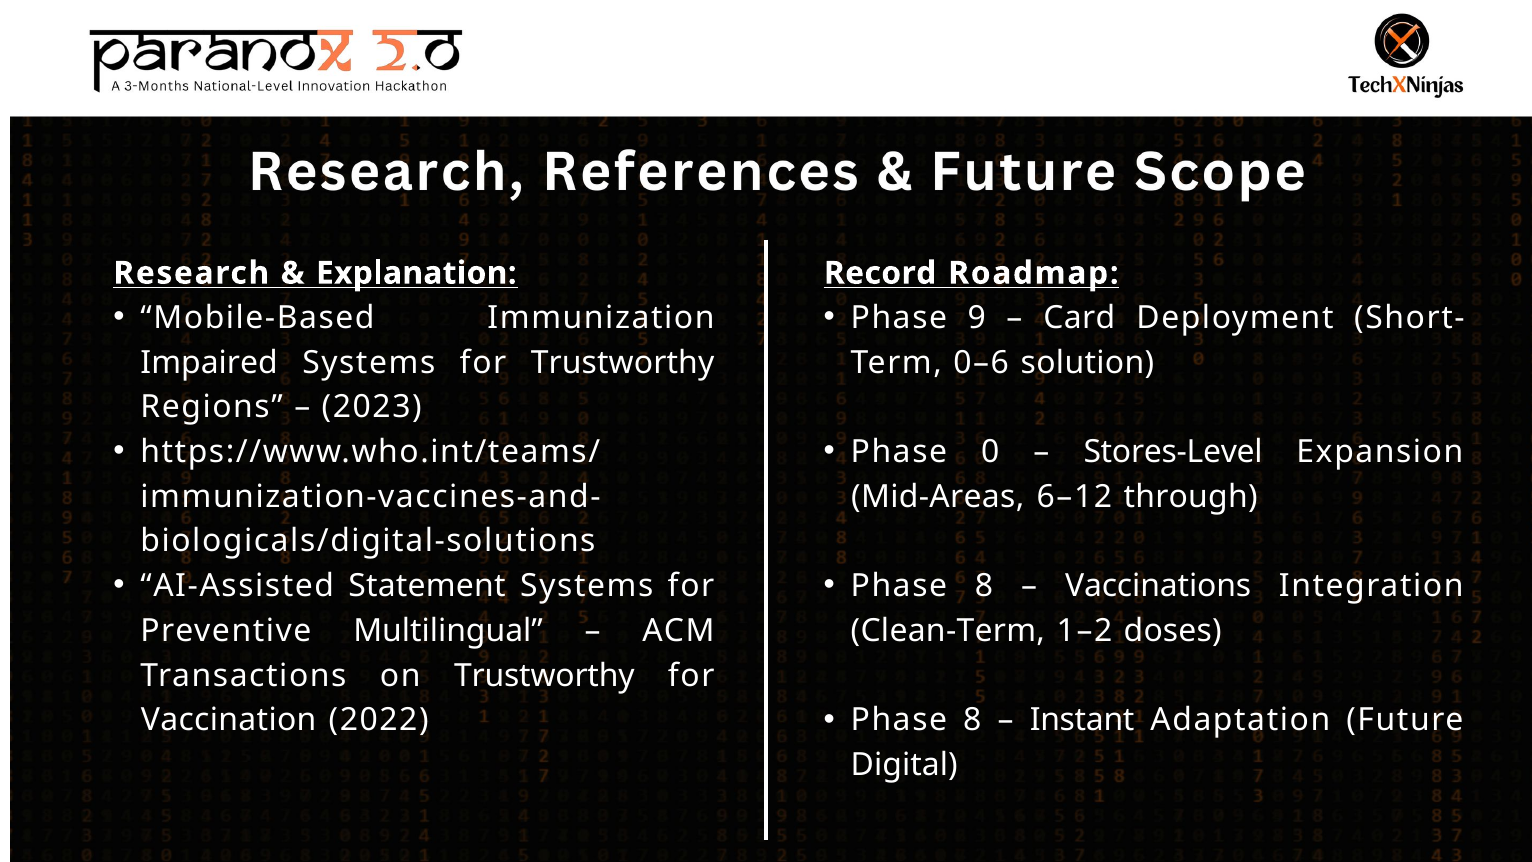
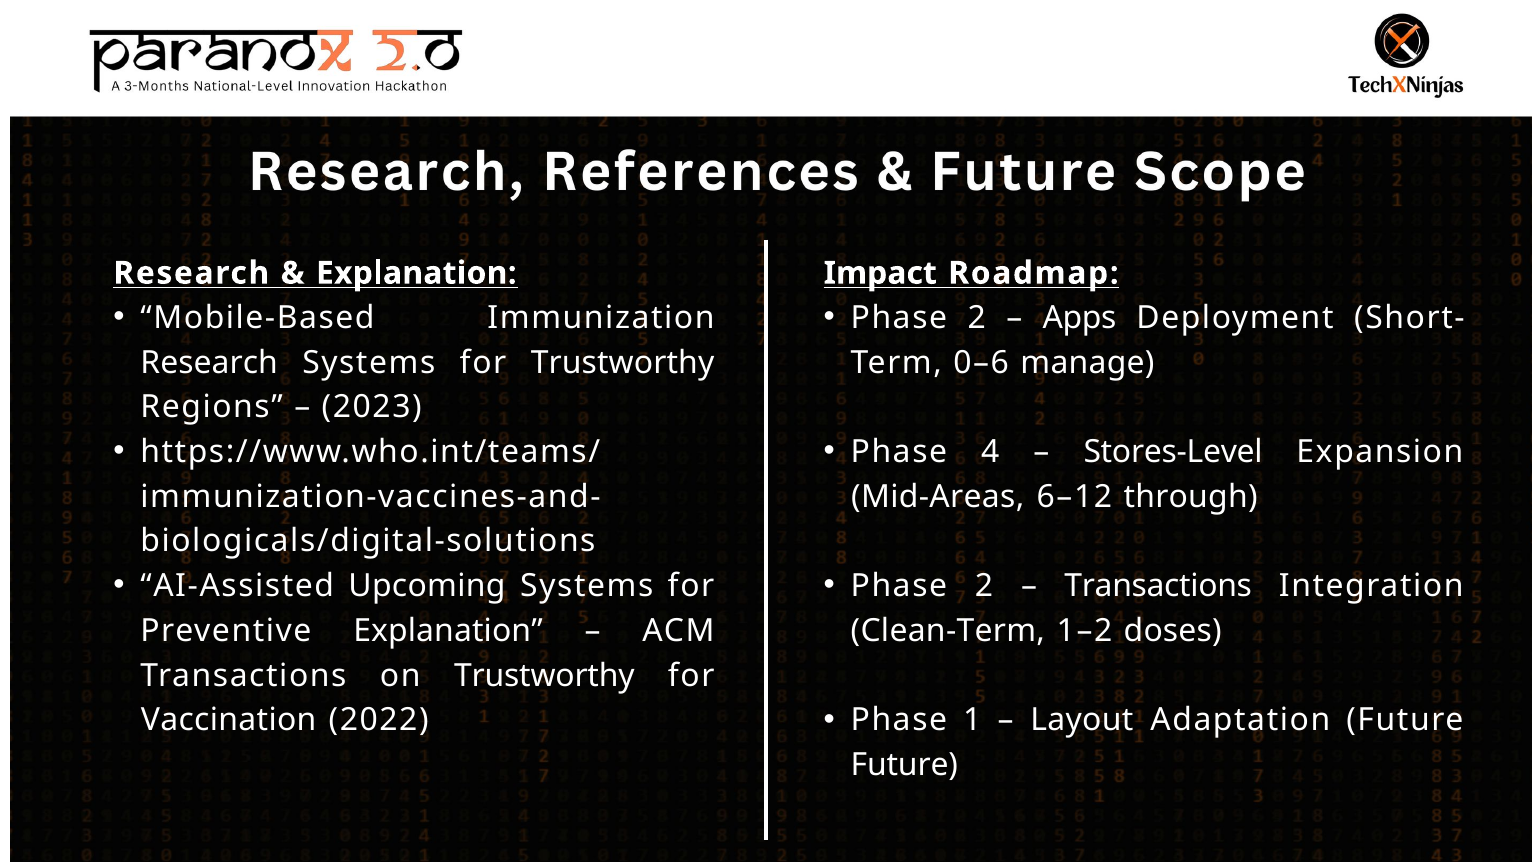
Record: Record -> Impact (880, 273)
9: 9 -> 2 (977, 318)
Card: Card -> Apps (1080, 318)
Impaired: Impaired -> Research (209, 362)
solution: solution -> manage (1087, 362)
0: 0 -> 4 (990, 452)
Statement: Statement -> Upcoming (427, 586)
8: 8 -> 2 (984, 586)
Vaccinations: Vaccinations -> Transactions (1158, 586)
Preventive Multilingual: Multilingual -> Explanation (448, 631)
8: 8 -> 1 (972, 720)
Instant: Instant -> Layout (1082, 720)
Digital: Digital -> Future (904, 765)
